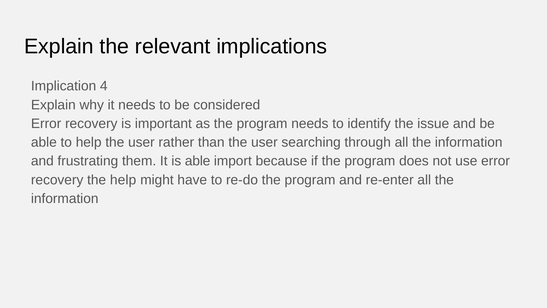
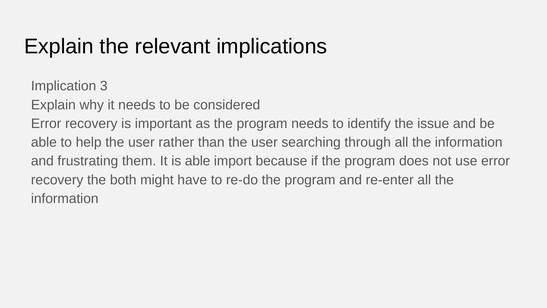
4: 4 -> 3 (104, 86)
the help: help -> both (123, 180)
